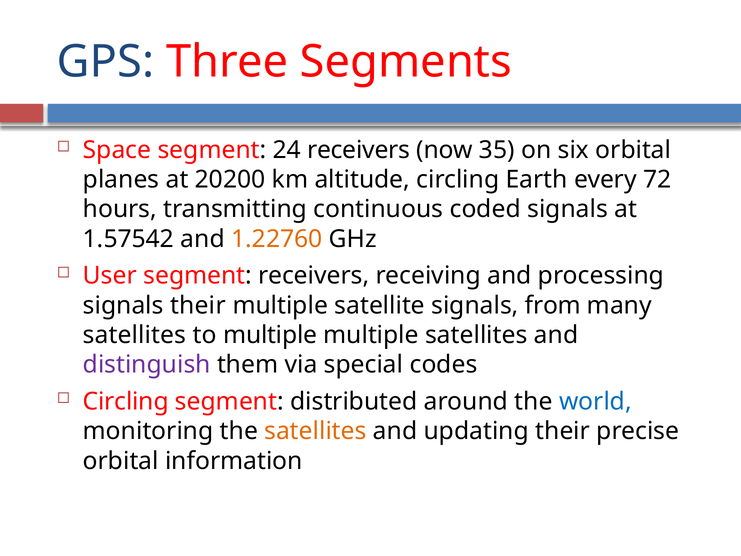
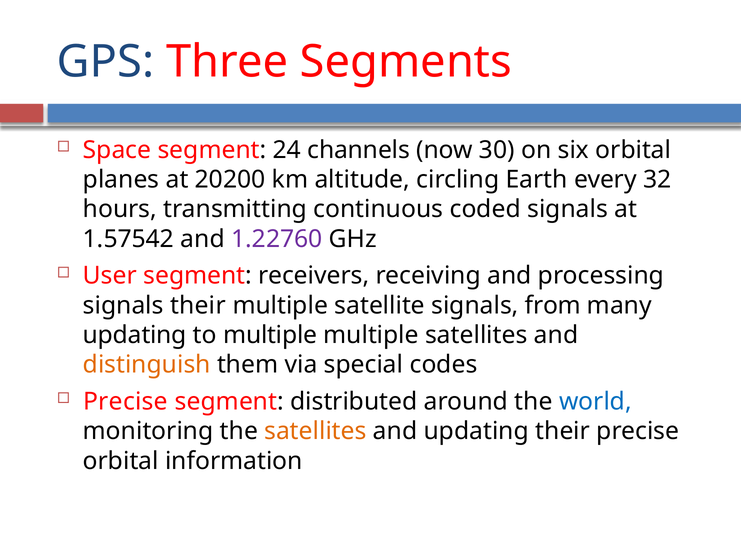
24 receivers: receivers -> channels (359, 150)
35: 35 -> 30 (497, 150)
72: 72 -> 32 (657, 180)
1.22760 colour: orange -> purple (277, 239)
satellites: satellites -> updating (135, 335)
distinguish colour: purple -> orange (147, 365)
Circling: Circling -> Precise (126, 401)
